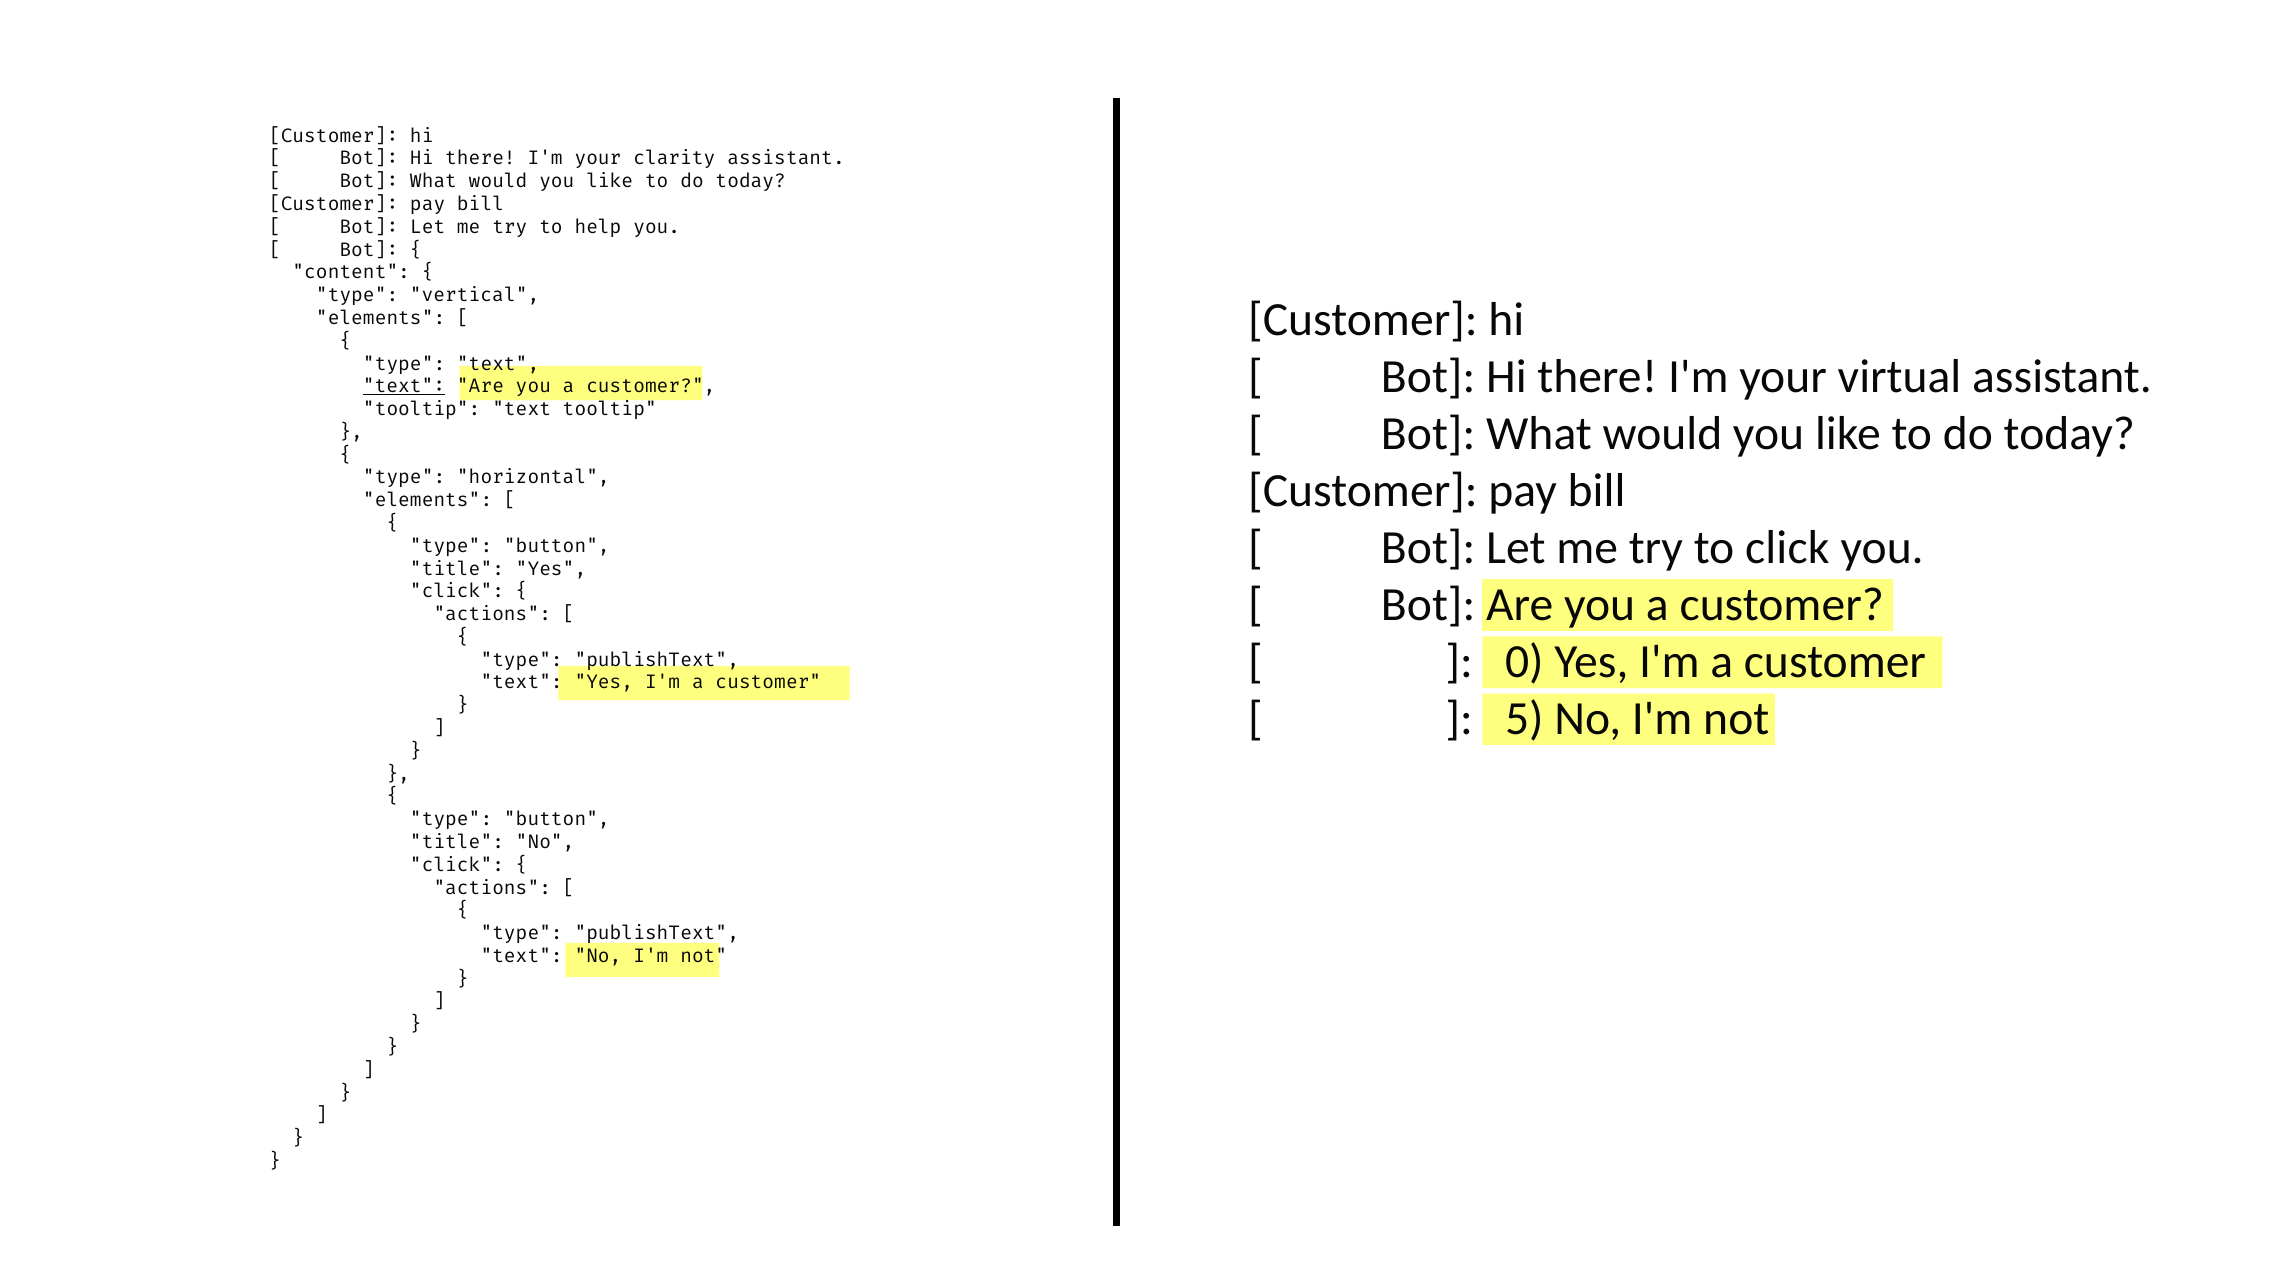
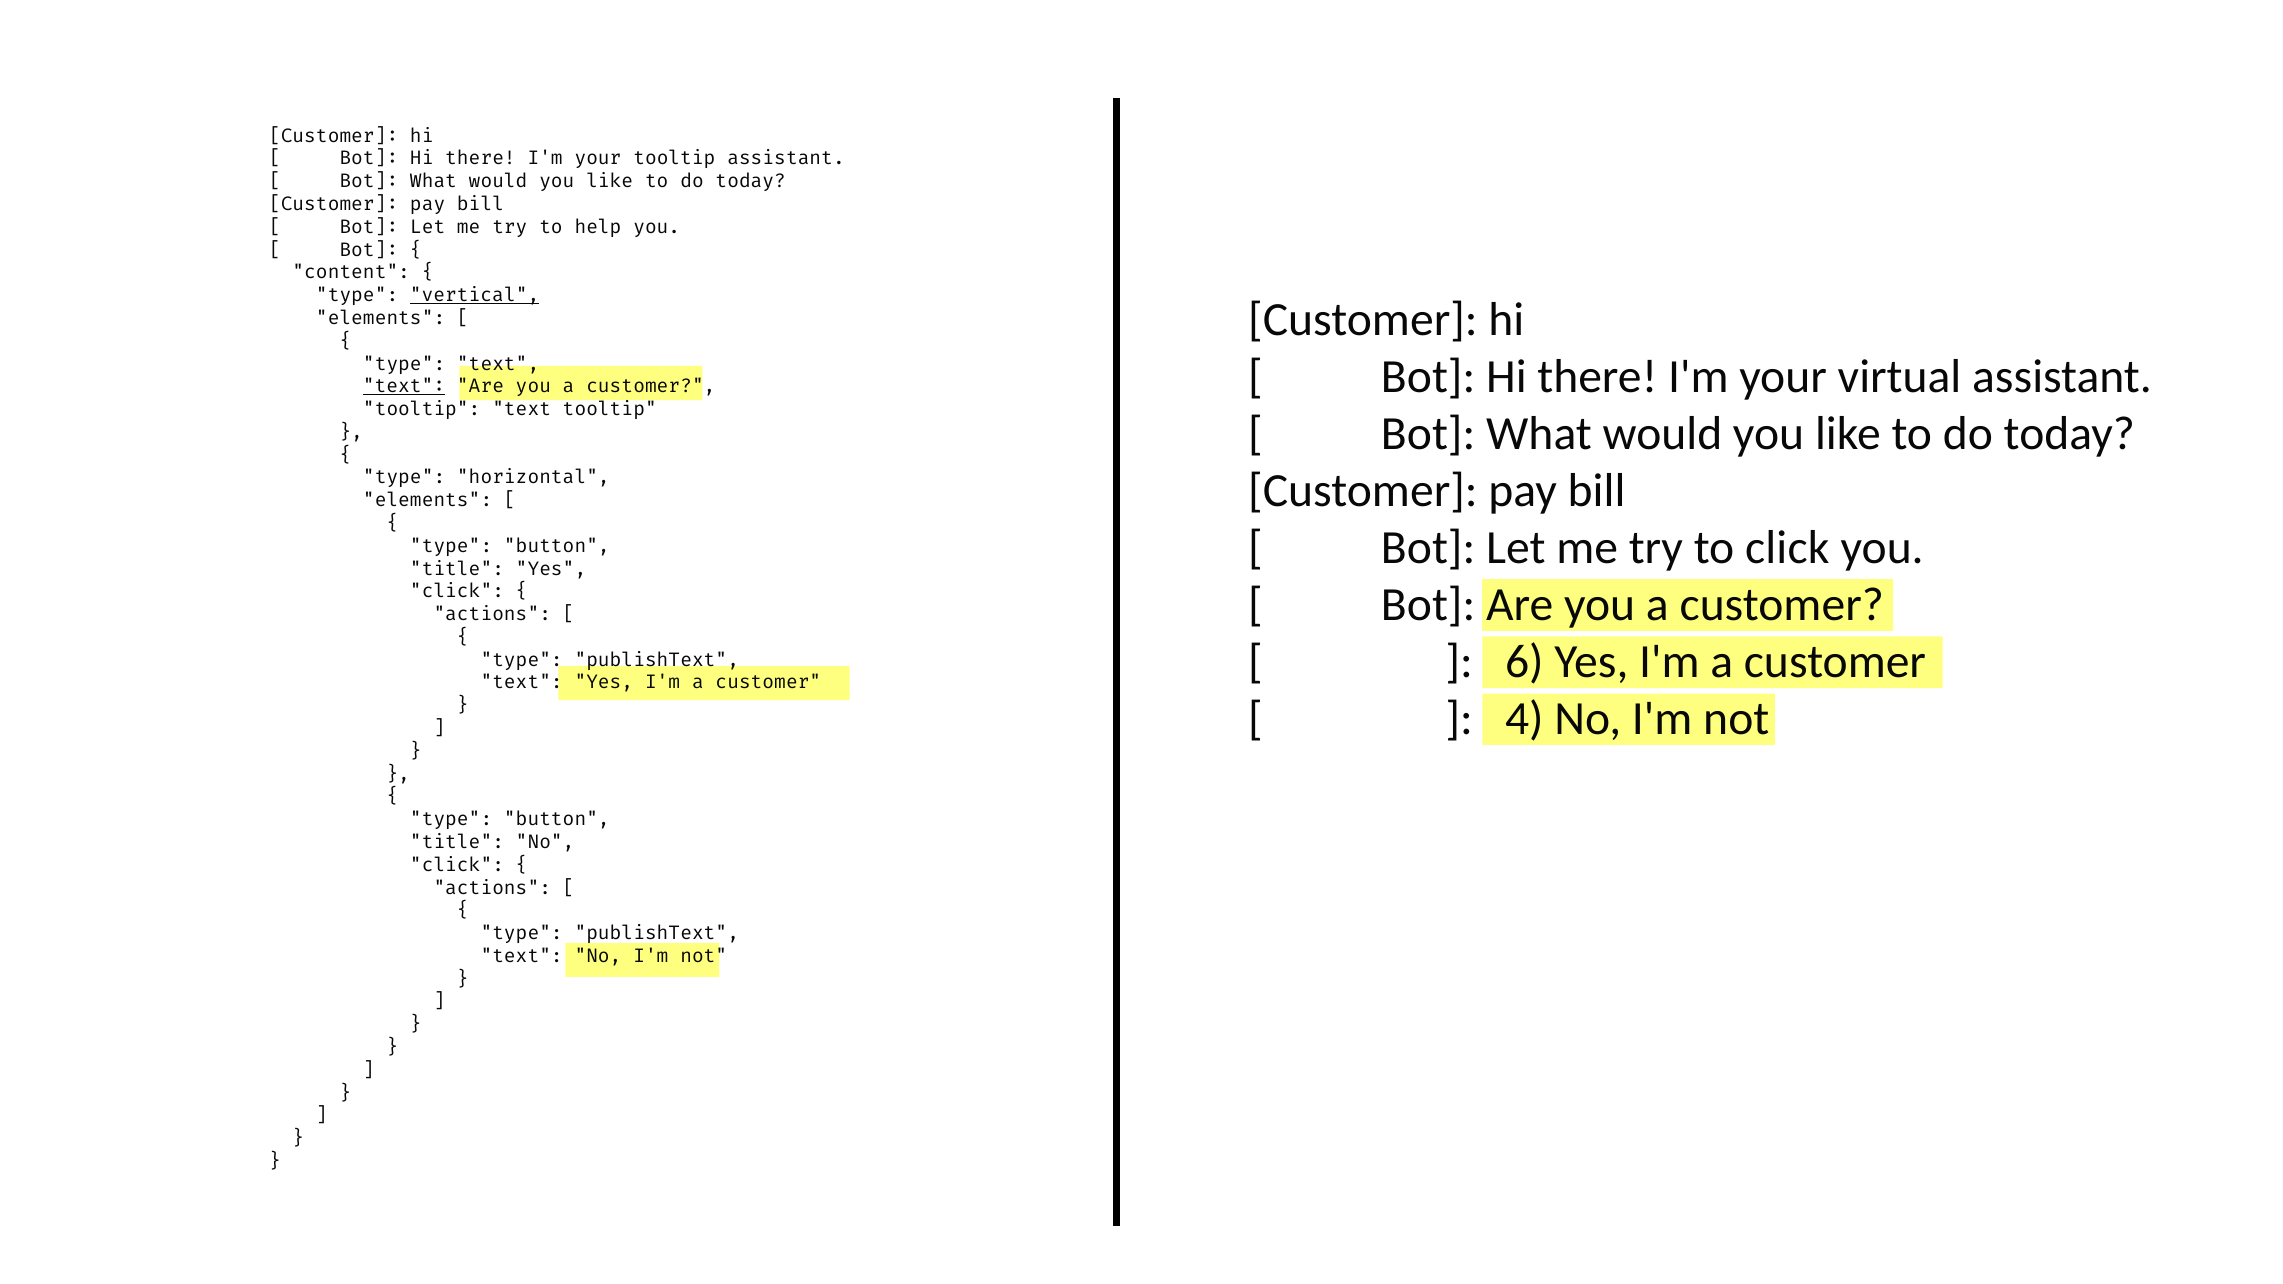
your clarity: clarity -> tooltip (674, 159)
vertical underline: none -> present (475, 295)
0: 0 -> 6 (1524, 662)
5: 5 -> 4 (1524, 719)
